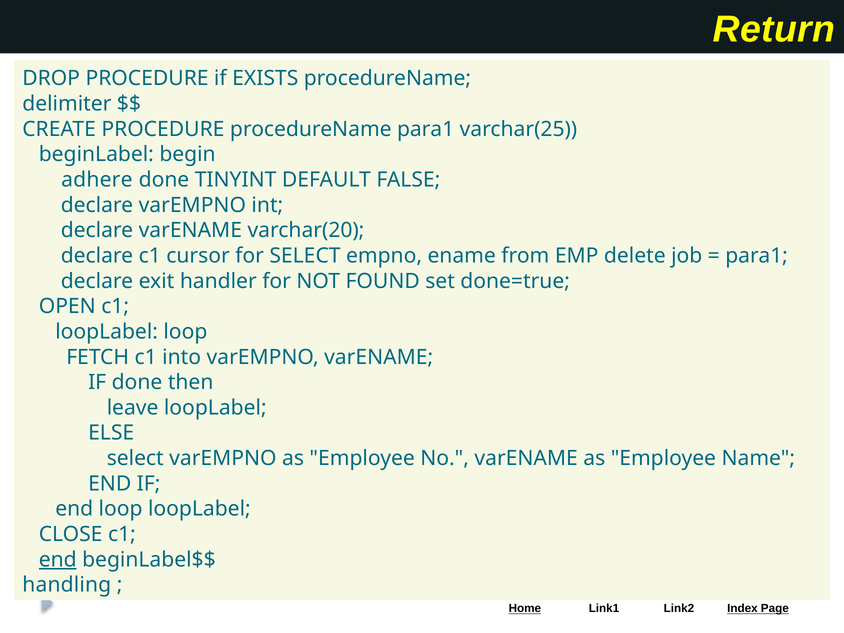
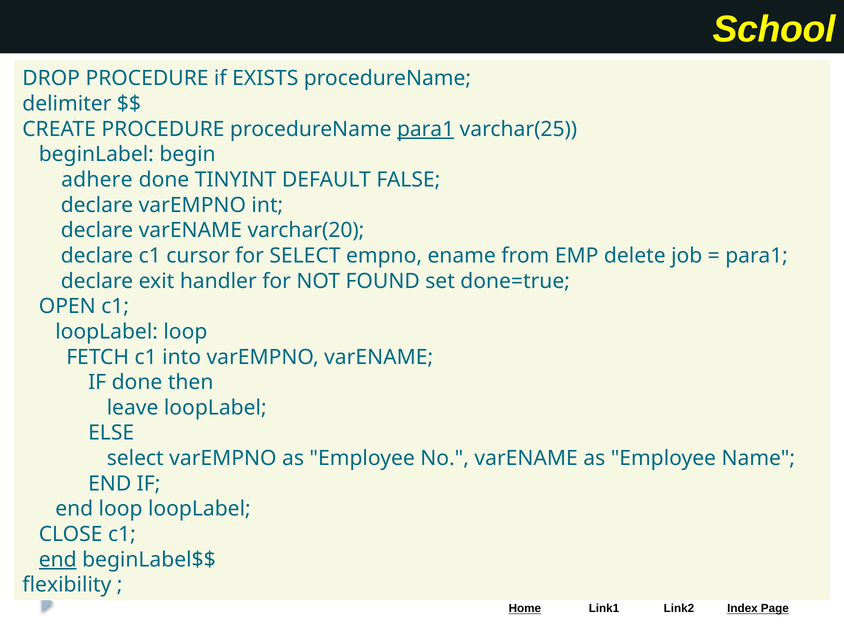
Return: Return -> School (774, 29)
para1 underline: none -> present (426, 129)
handling: handling -> flexibility (67, 585)
